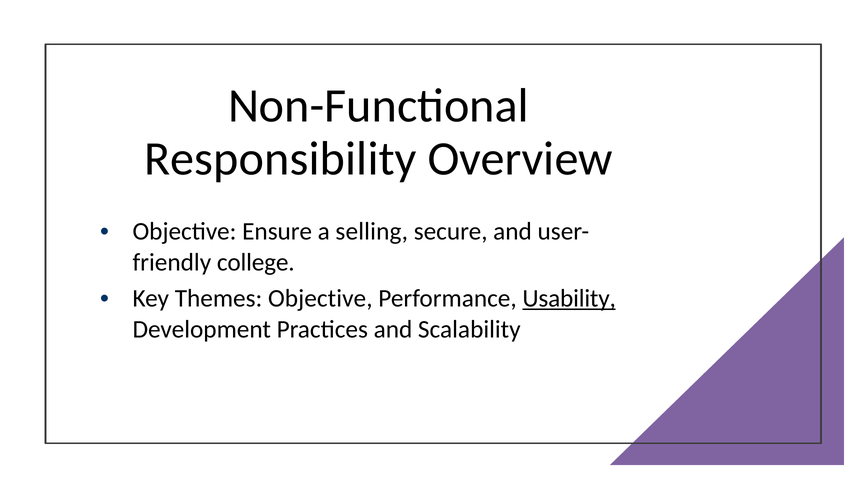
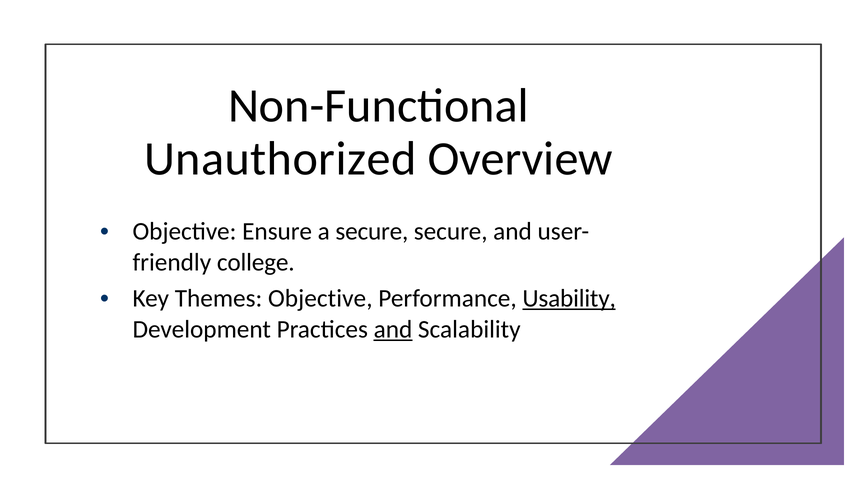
Responsibility: Responsibility -> Unauthorized (280, 159)
a selling: selling -> secure (372, 231)
and underline: none -> present (393, 329)
